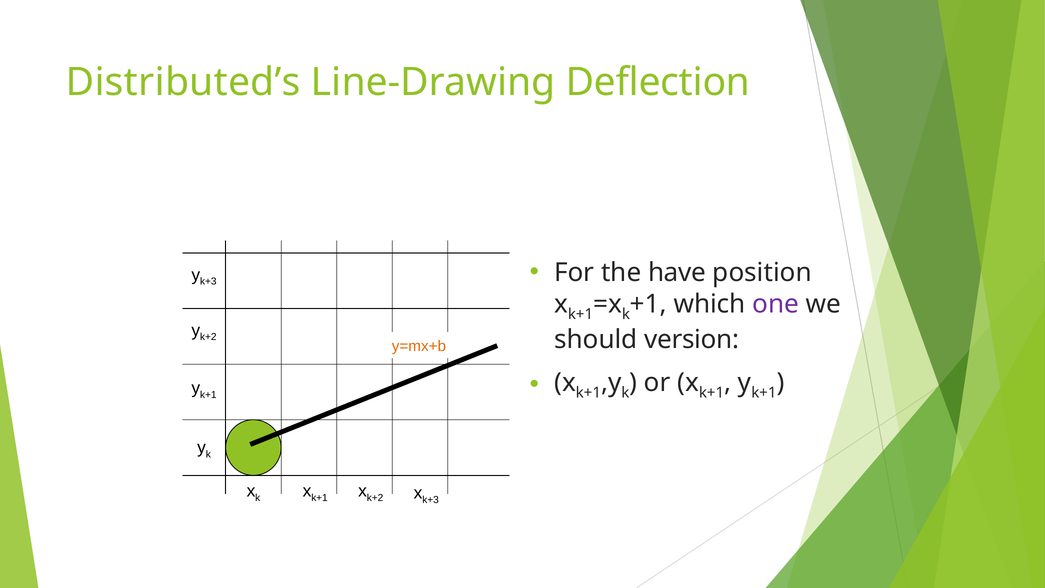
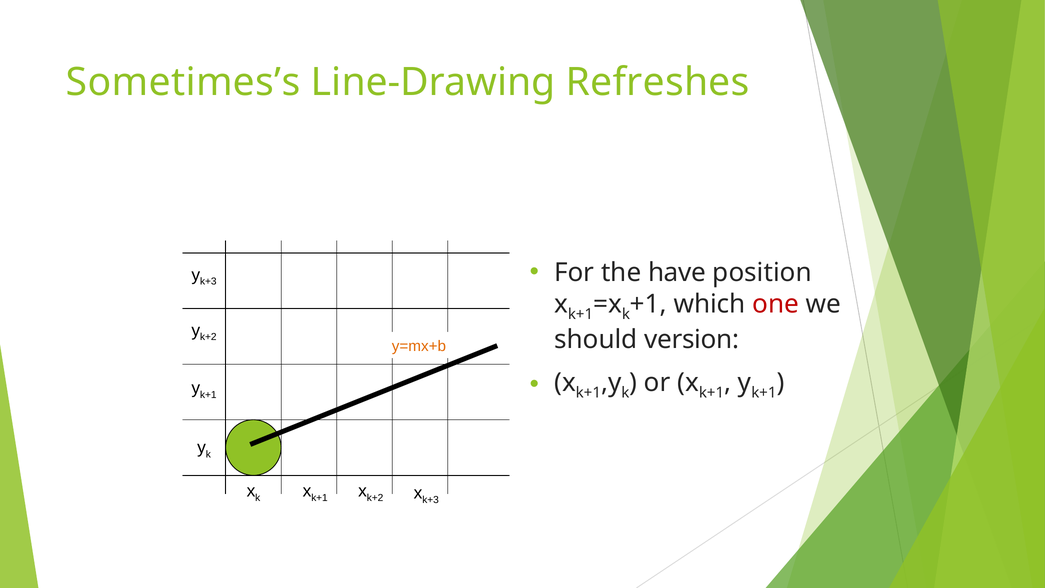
Distributed’s: Distributed’s -> Sometimes’s (183, 82)
Deflection: Deflection -> Refreshes (658, 82)
one colour: purple -> red (776, 304)
